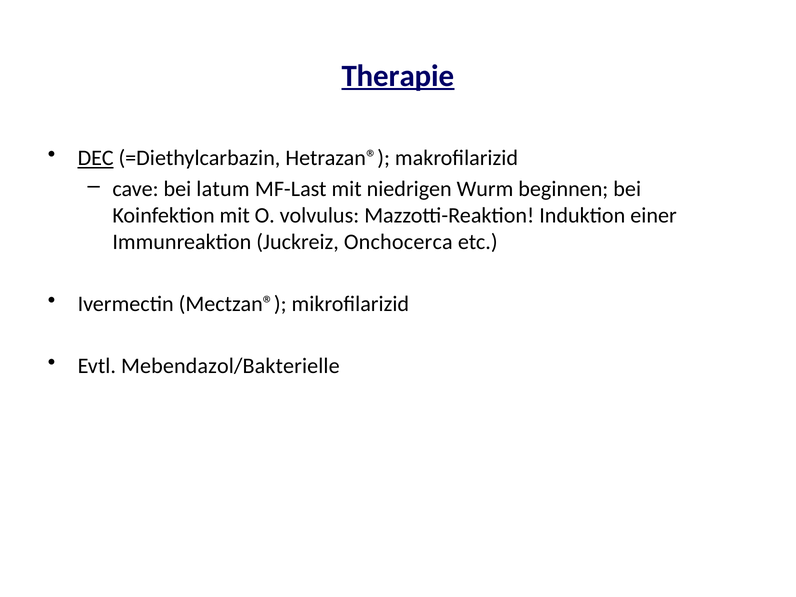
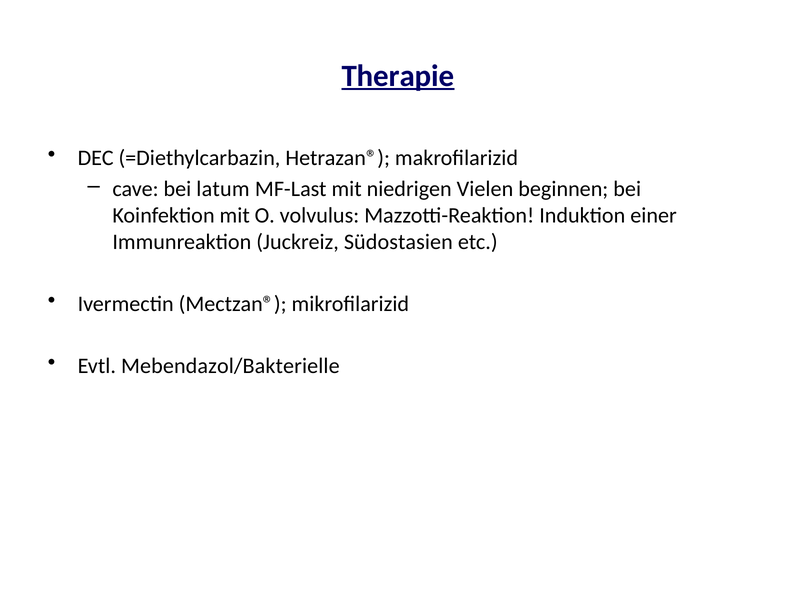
DEC underline: present -> none (96, 158)
Wurm: Wurm -> Vielen (485, 189)
Onchocerca: Onchocerca -> Südostasien (398, 242)
